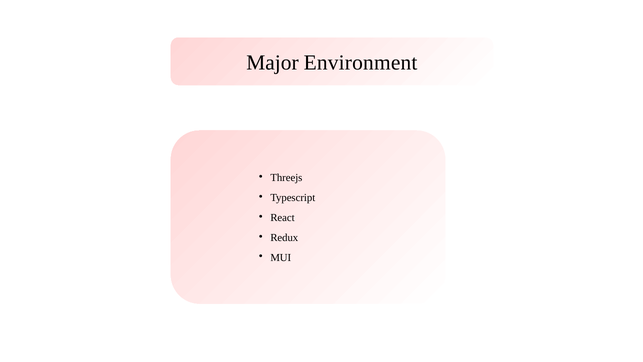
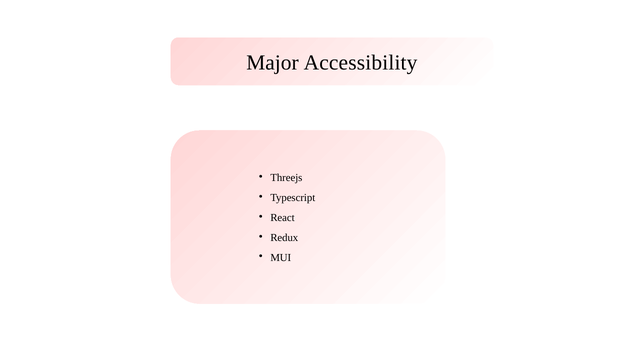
Environment: Environment -> Accessibility (361, 63)
